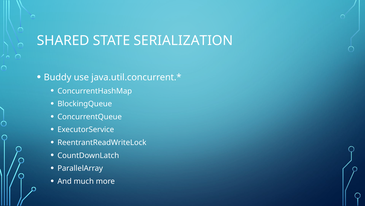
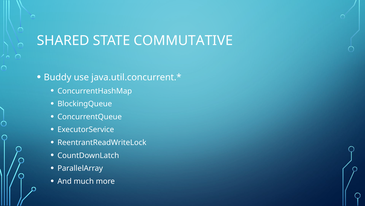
SERIALIZATION: SERIALIZATION -> COMMUTATIVE (183, 41)
